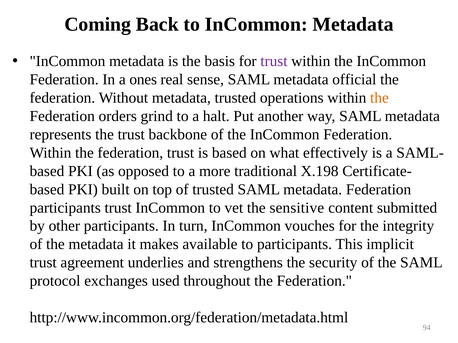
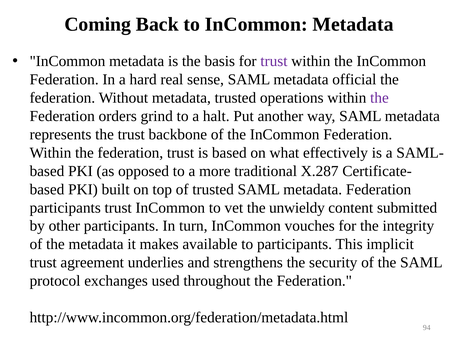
ones: ones -> hard (143, 80)
the colour: orange -> purple (379, 98)
X.198: X.198 -> X.287 (320, 171)
sensitive: sensitive -> unwieldy (297, 208)
